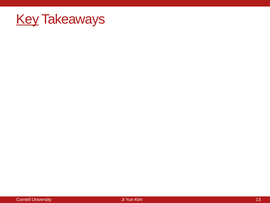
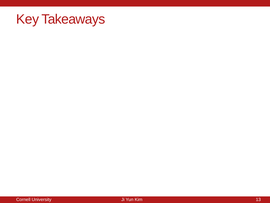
Key underline: present -> none (27, 19)
